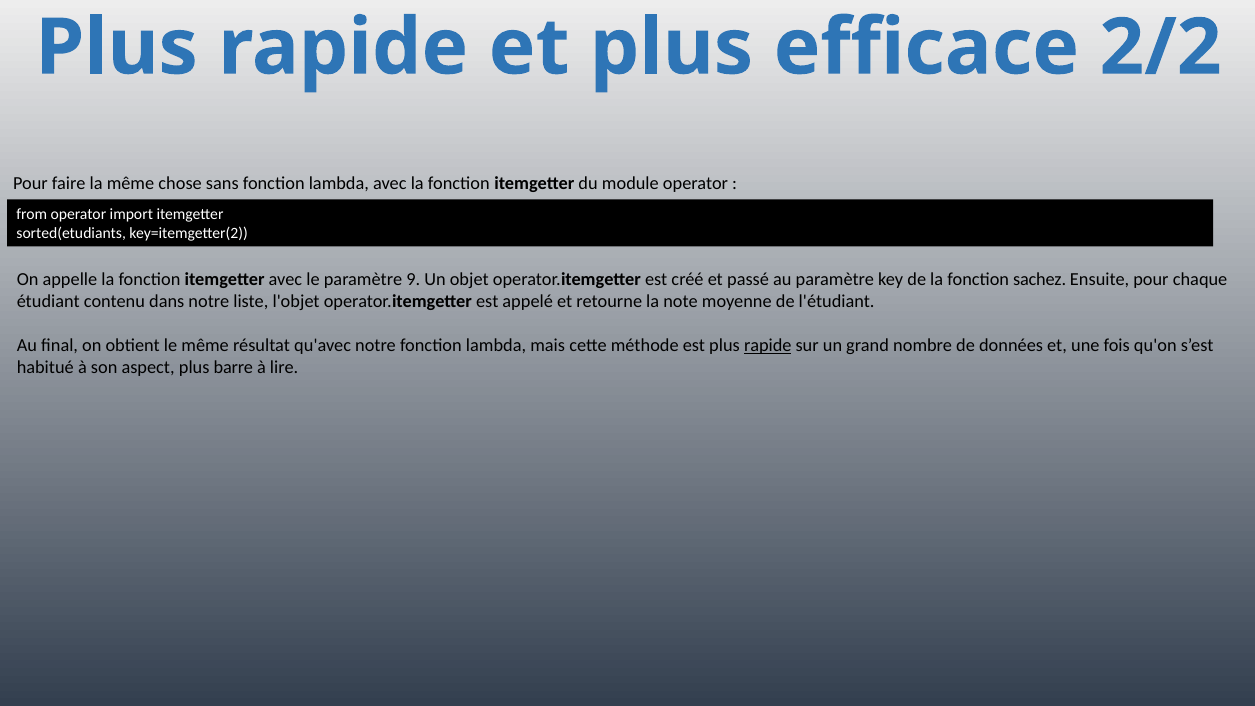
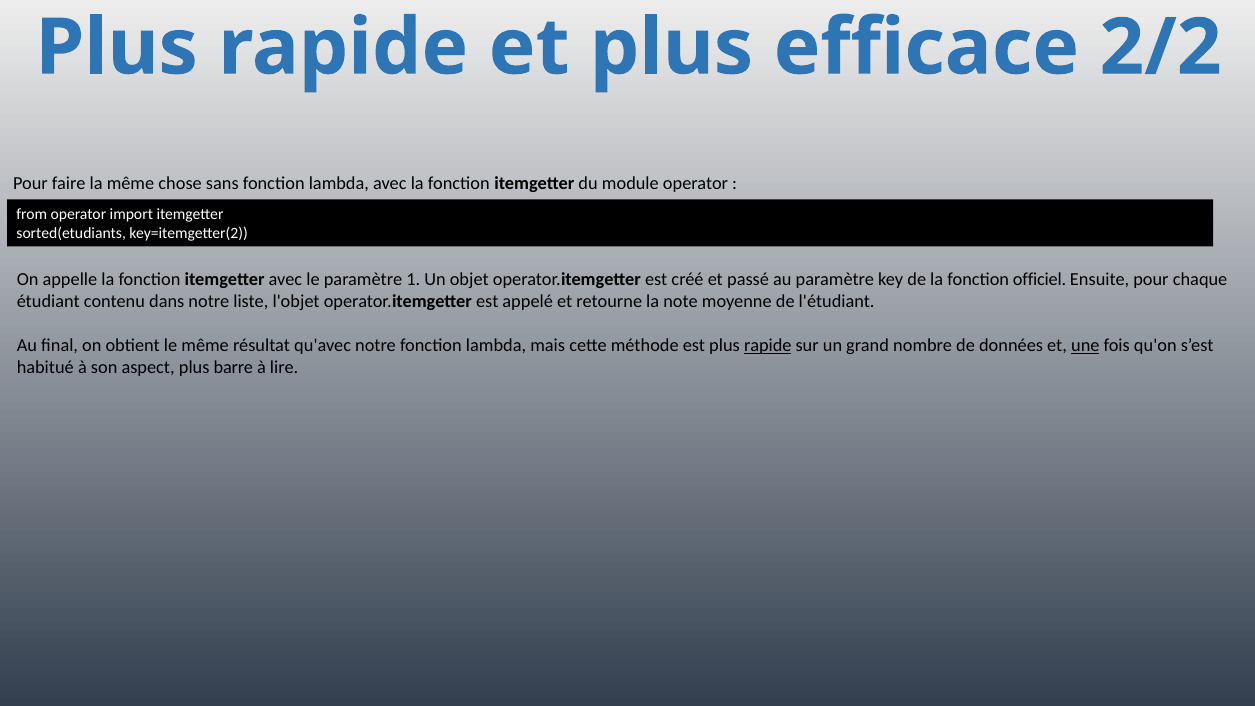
9: 9 -> 1 (413, 280)
sachez: sachez -> officiel (1040, 280)
une underline: none -> present (1085, 346)
